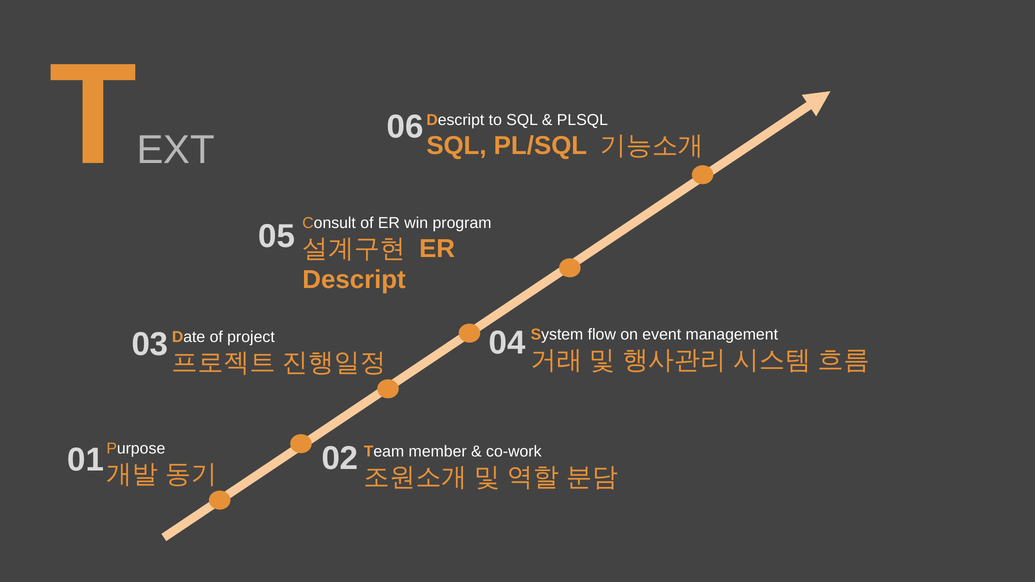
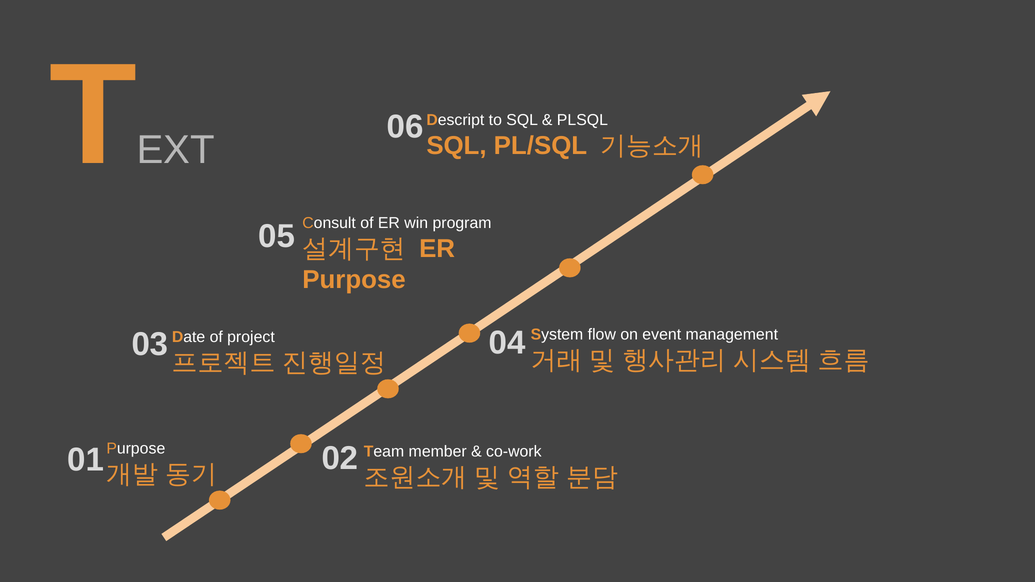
Descript: Descript -> Purpose (354, 280)
